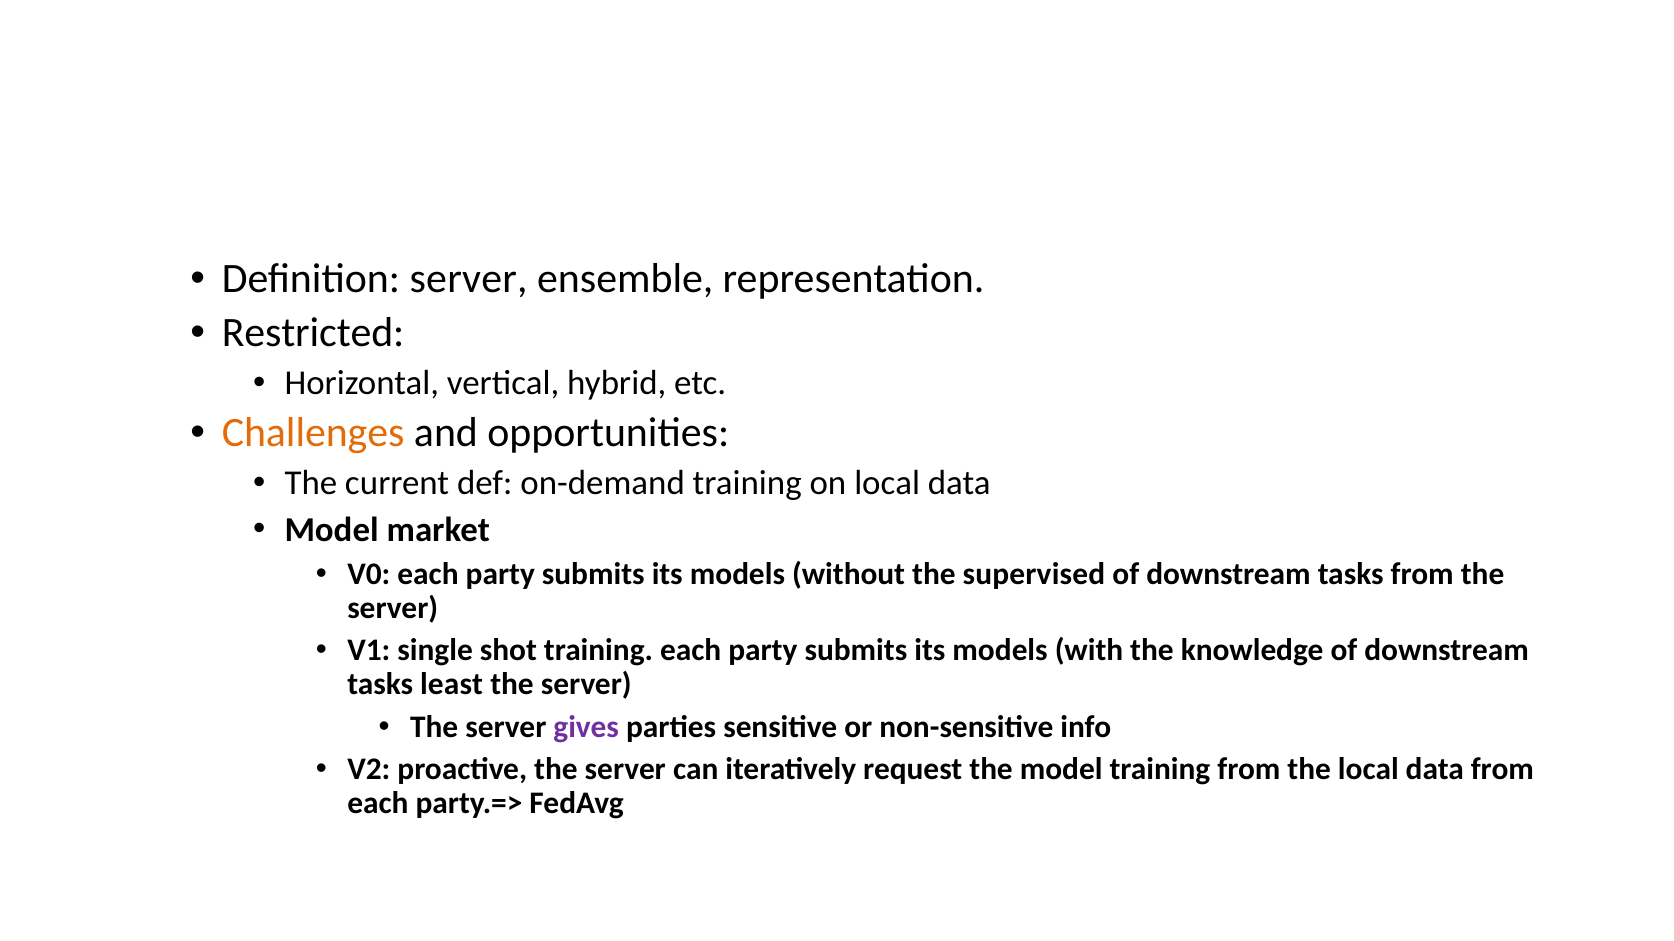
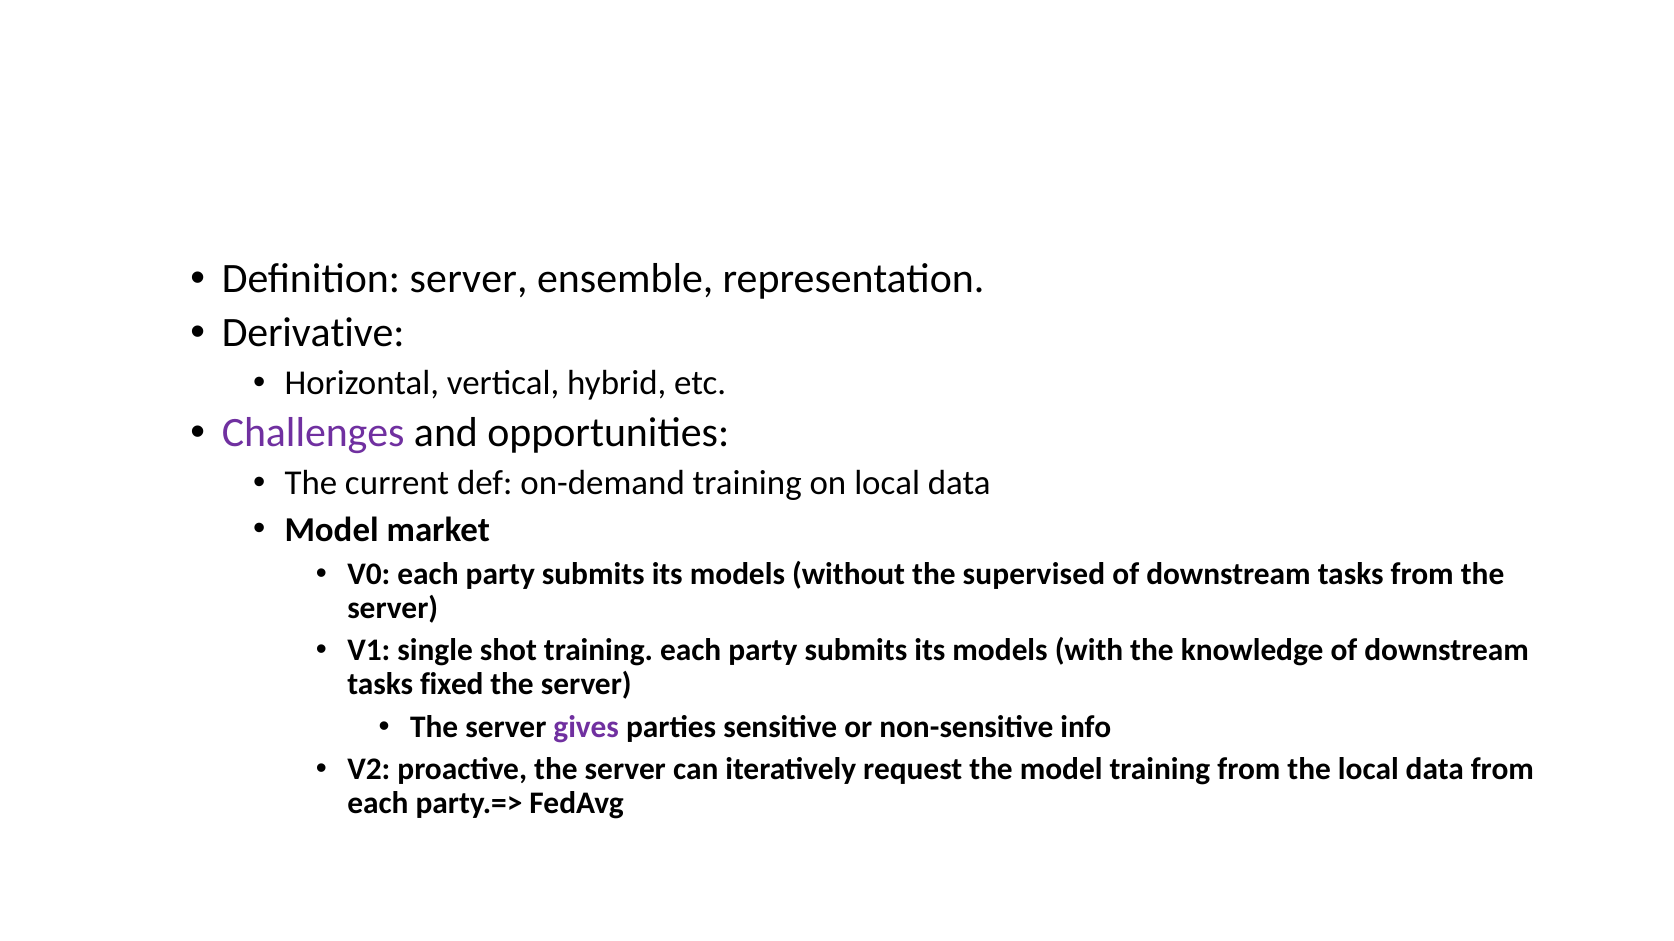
Restricted: Restricted -> Derivative (313, 333)
Challenges colour: orange -> purple (313, 433)
least: least -> fixed (452, 685)
